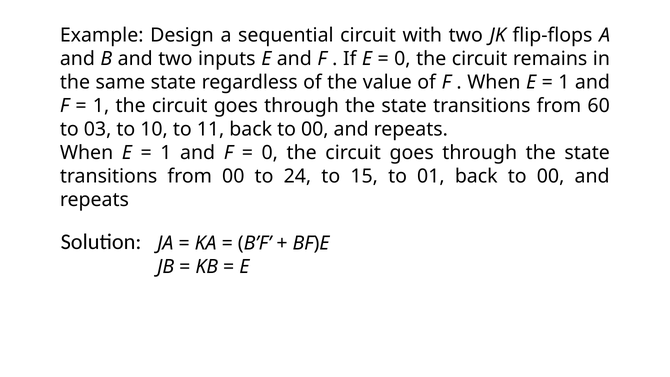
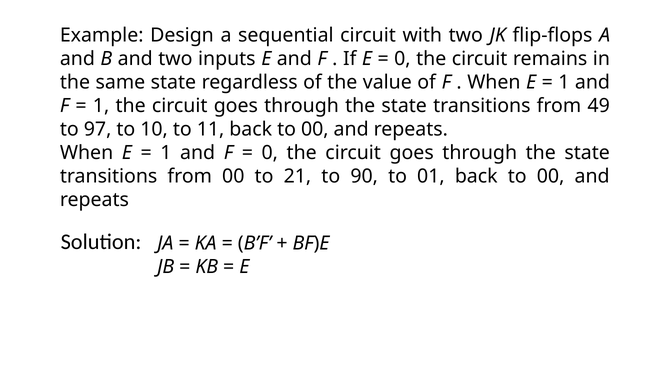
60: 60 -> 49 (599, 106)
03: 03 -> 97 (98, 129)
24: 24 -> 21 (297, 176)
15: 15 -> 90 (364, 176)
